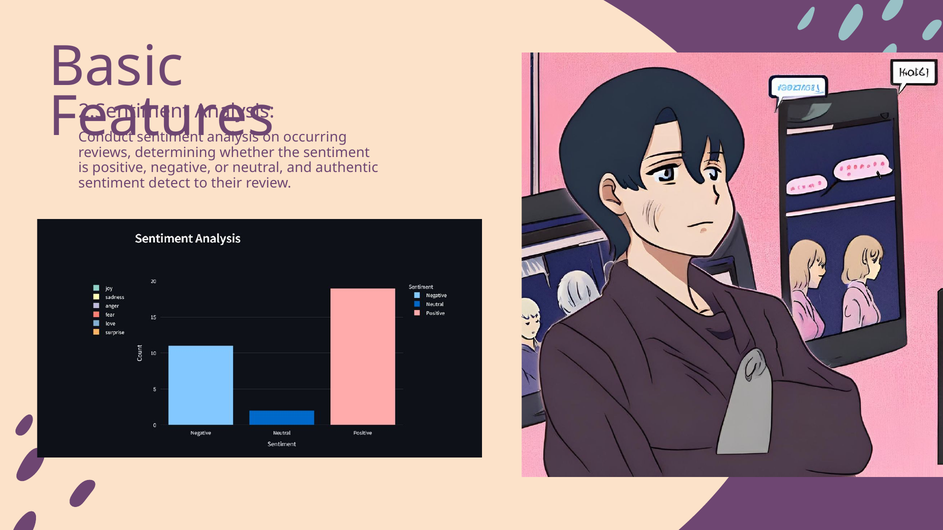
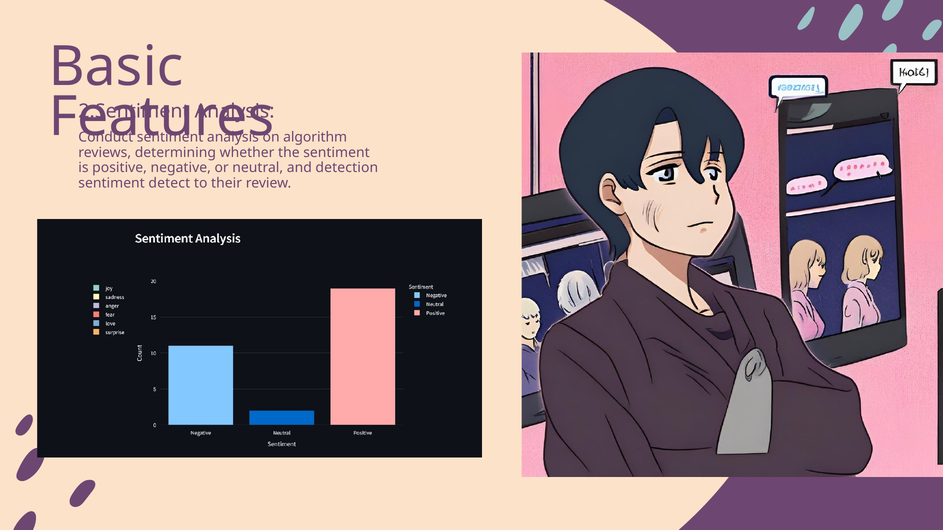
occurring: occurring -> algorithm (315, 137)
authentic: authentic -> detection (347, 168)
